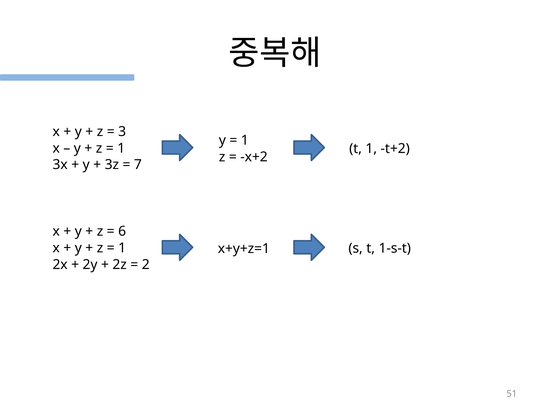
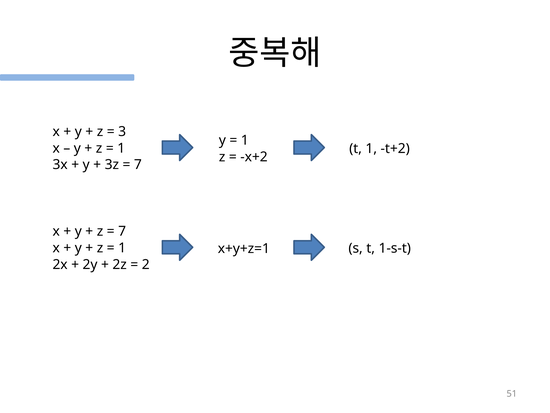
6: 6 -> 7 (122, 231)
